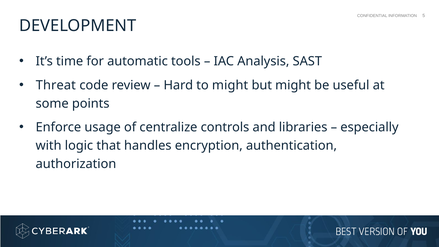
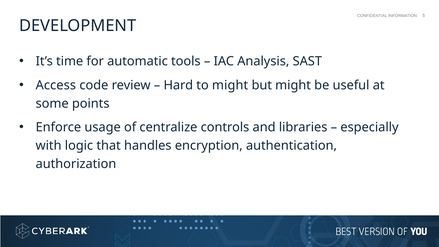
Threat: Threat -> Access (56, 85)
